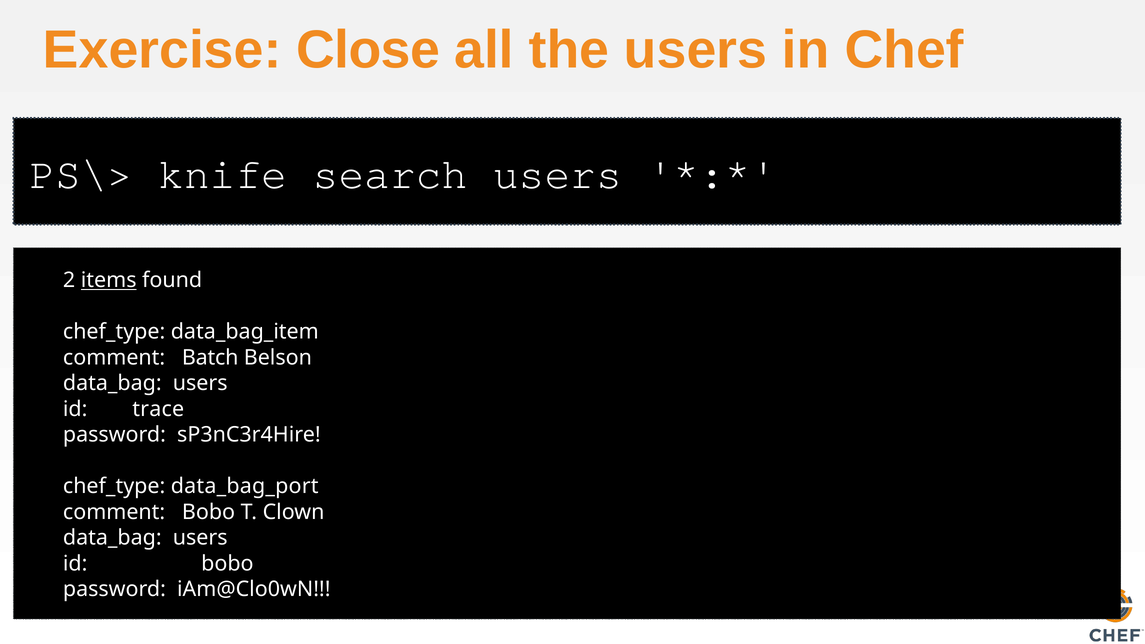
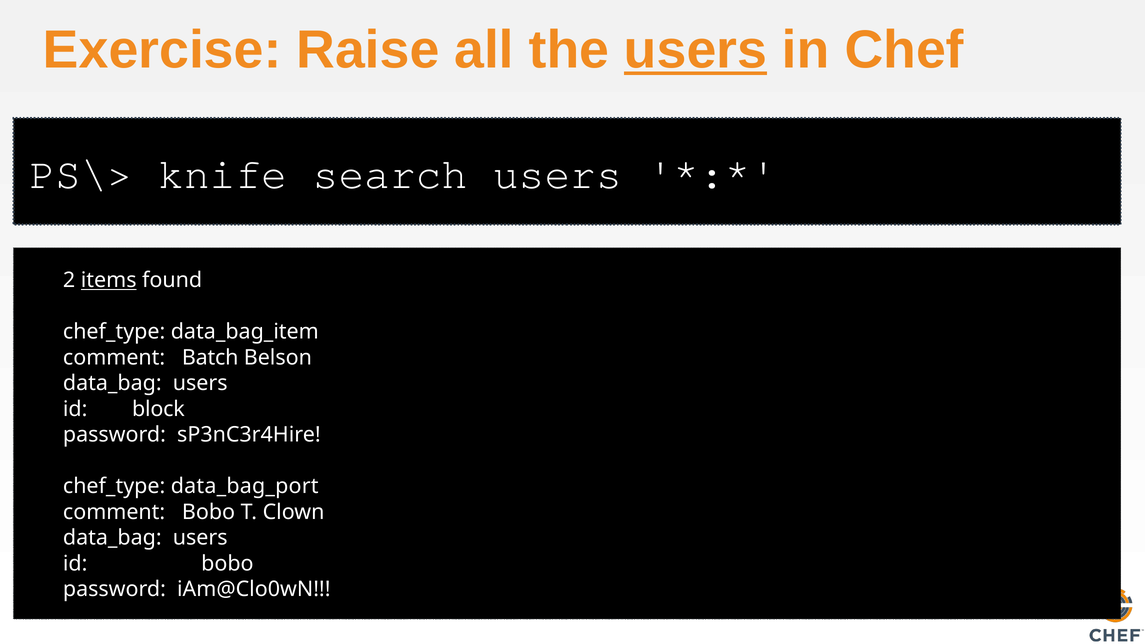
Close: Close -> Raise (368, 50)
users underline: none -> present (696, 50)
trace: trace -> block (158, 409)
